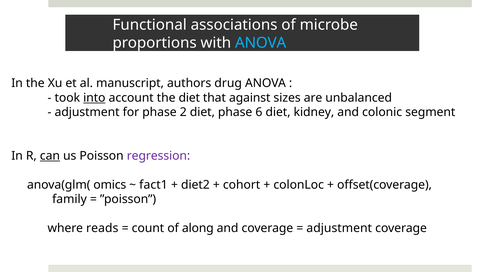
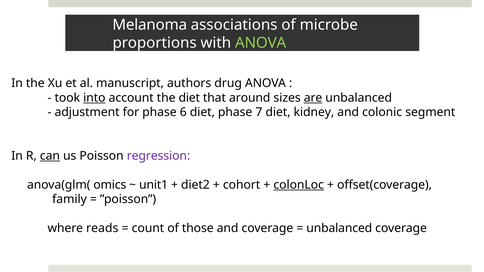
Functional: Functional -> Melanoma (150, 25)
ANOVA colour: light blue -> light green (261, 43)
against: against -> around (250, 98)
are underline: none -> present (313, 98)
2: 2 -> 6 (183, 112)
6: 6 -> 7 (259, 112)
fact1: fact1 -> unit1 (154, 185)
colonLoc underline: none -> present (299, 185)
along: along -> those (198, 228)
adjustment: adjustment -> unbalanced (339, 228)
